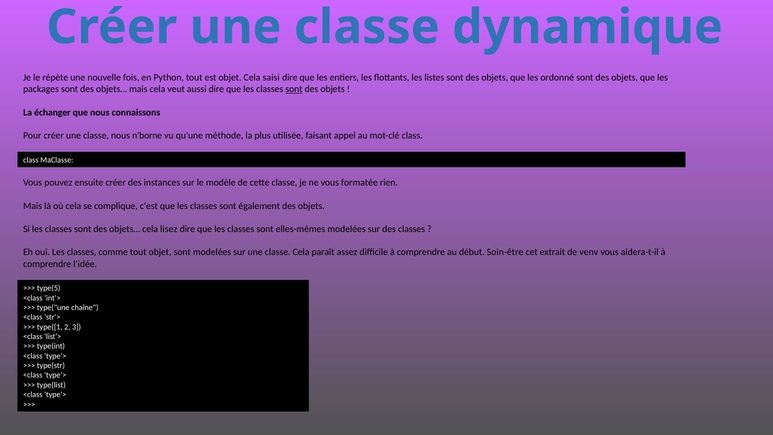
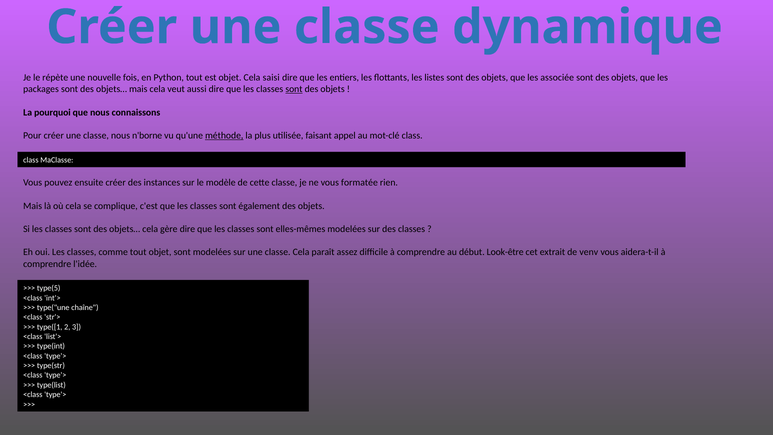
ordonné: ordonné -> associée (557, 78)
échanger: échanger -> pourquoi (52, 112)
méthode underline: none -> present (224, 136)
lisez: lisez -> gère (169, 229)
Soin-être: Soin-être -> Look-être (505, 252)
